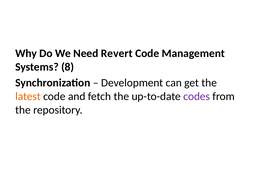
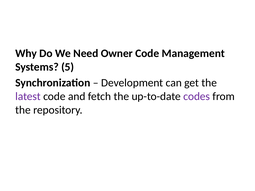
Revert: Revert -> Owner (117, 53)
8: 8 -> 5 (68, 67)
latest colour: orange -> purple (28, 97)
